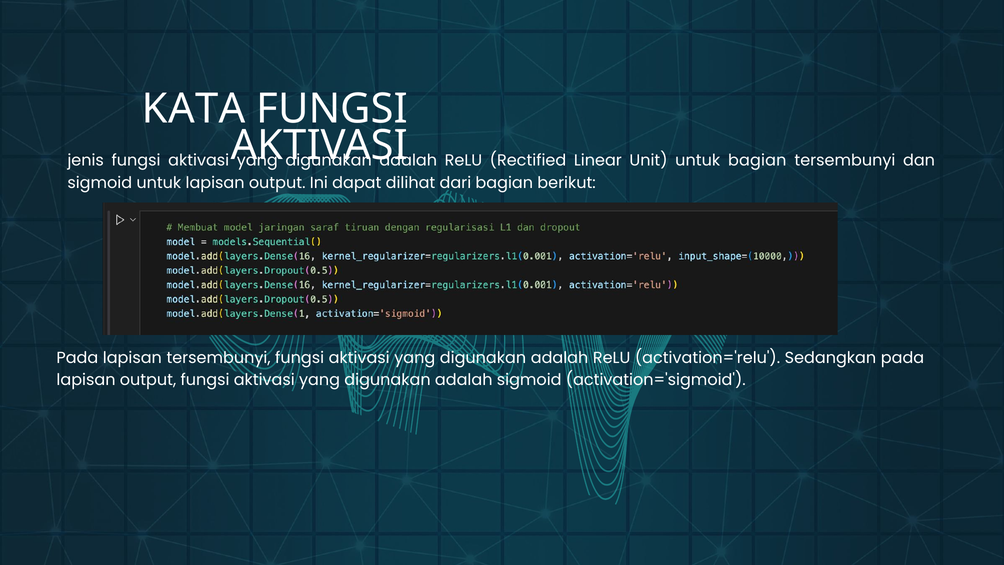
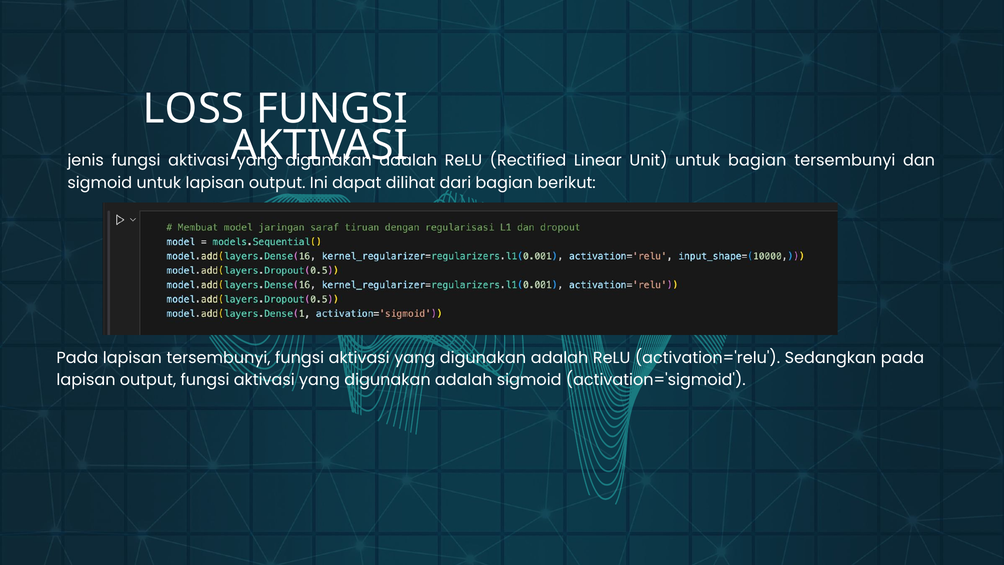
KATA: KATA -> LOSS (193, 109)
